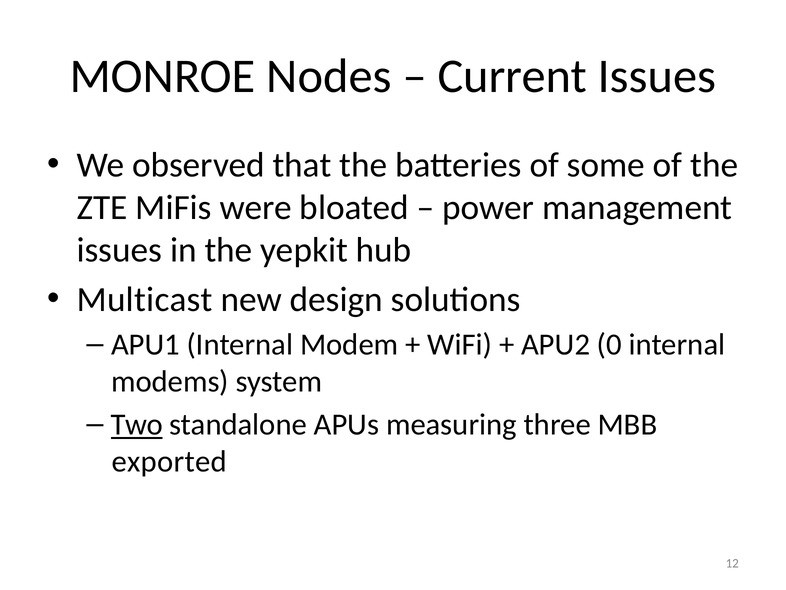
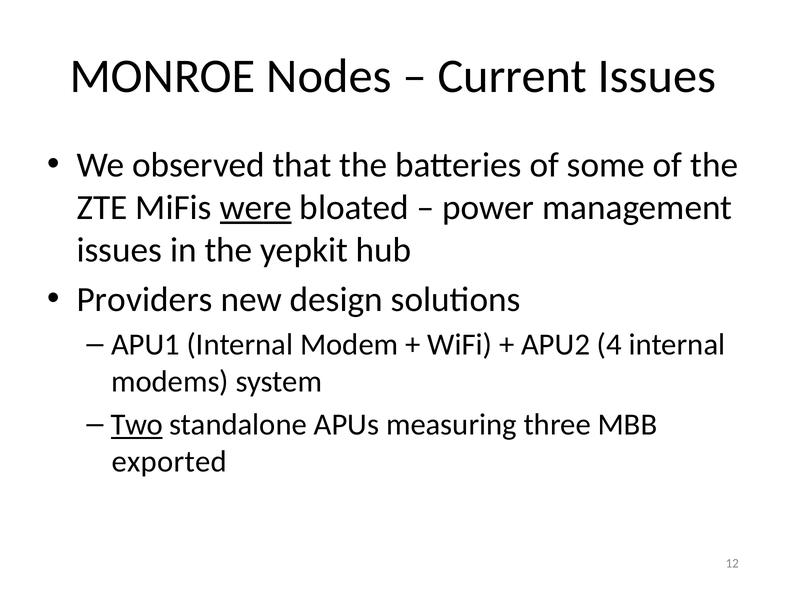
were underline: none -> present (256, 207)
Multicast: Multicast -> Providers (145, 299)
0: 0 -> 4 (609, 345)
